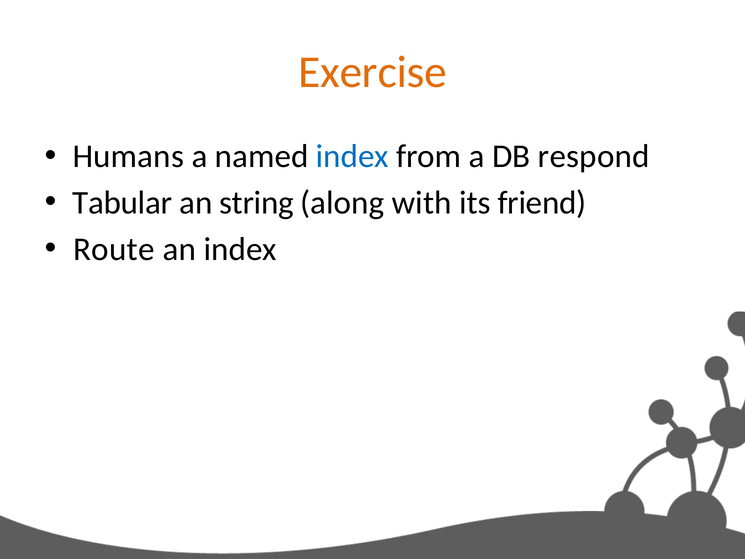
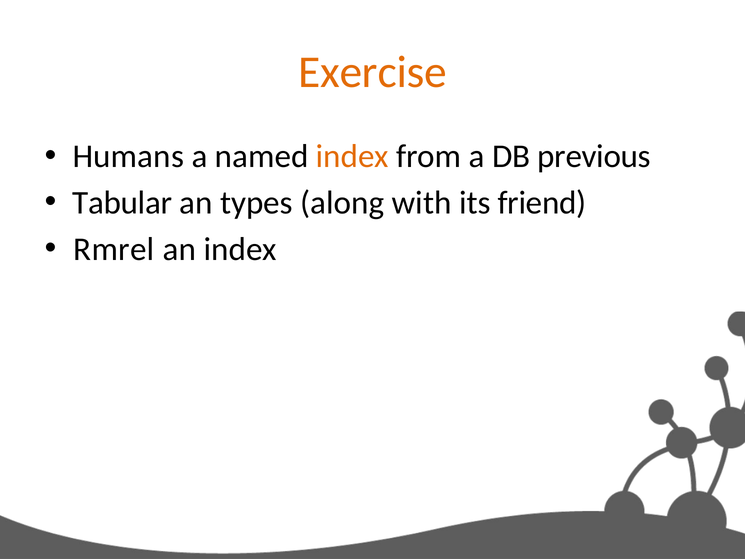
index colour: blue -> orange (352, 156)
respond: respond -> previous (594, 156)
string: string -> types (256, 203)
Route: Route -> Rmrel (114, 249)
